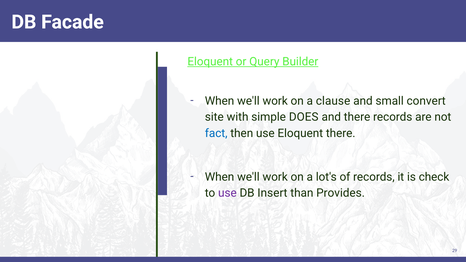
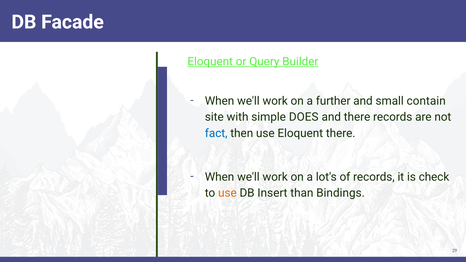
clause: clause -> further (333, 101)
convert: convert -> contain (426, 101)
use colour: purple -> orange (227, 193)
Provides: Provides -> Bindings (341, 193)
